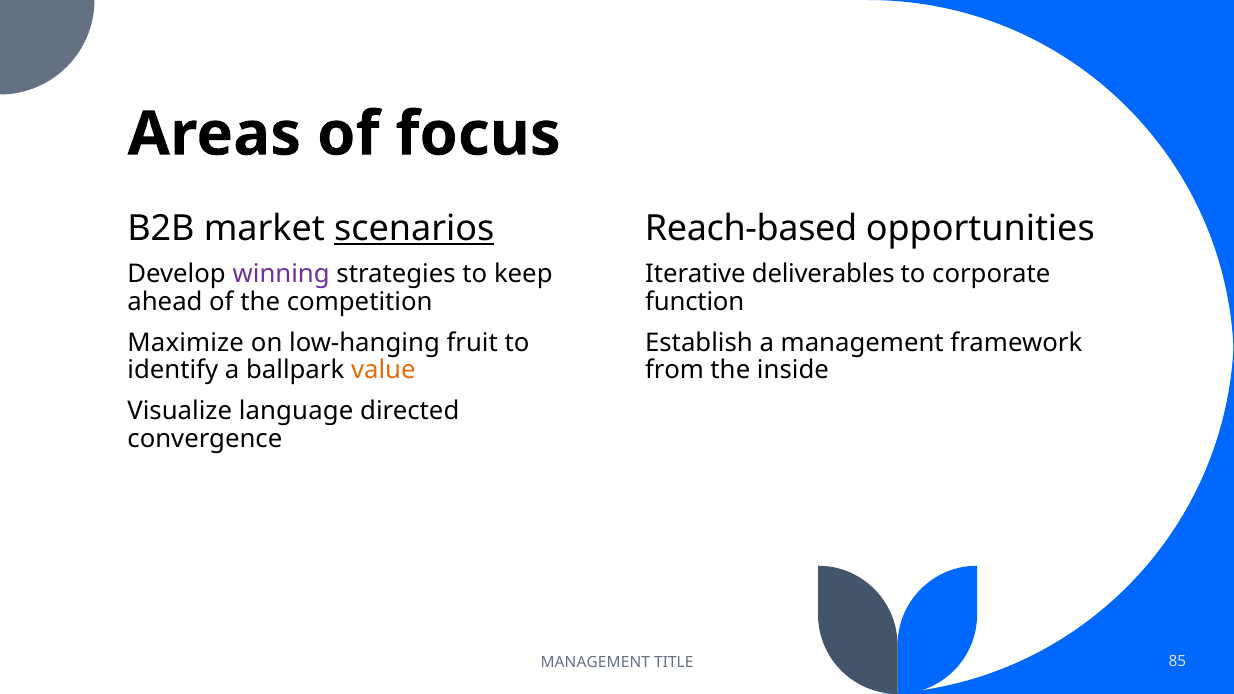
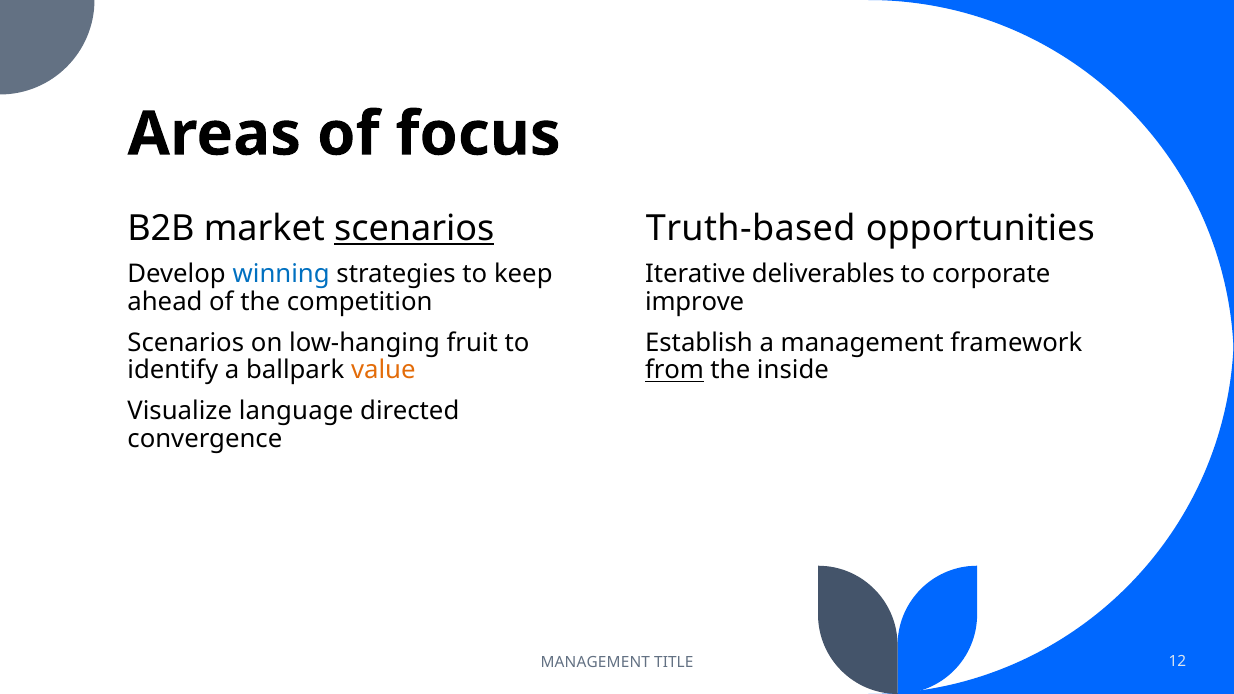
Reach-based: Reach-based -> Truth-based (751, 229)
winning colour: purple -> blue (281, 274)
function: function -> improve (695, 302)
Maximize: Maximize -> Scenarios (186, 343)
from underline: none -> present (675, 371)
85: 85 -> 12 (1177, 662)
